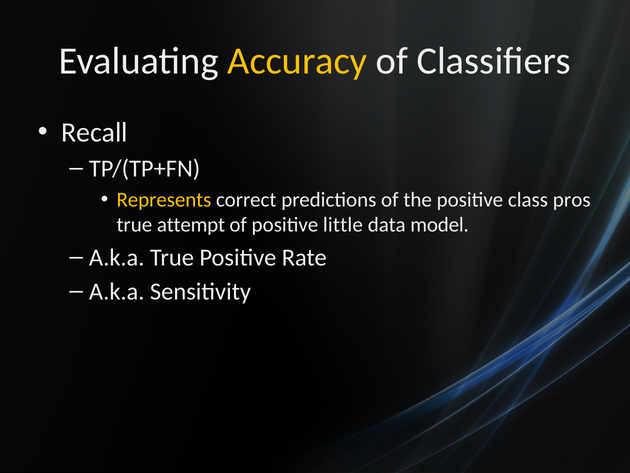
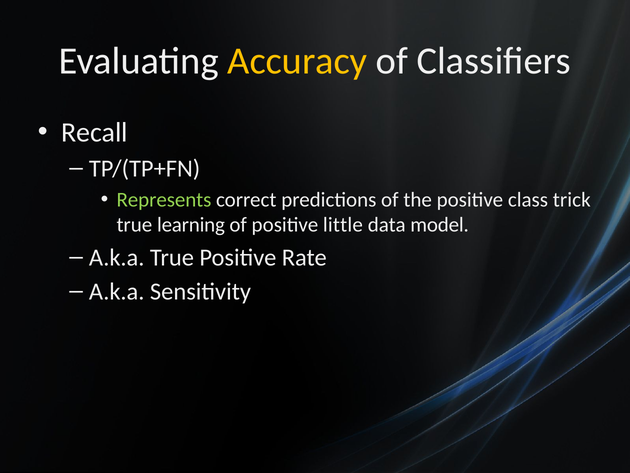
Represents colour: yellow -> light green (164, 200)
pros: pros -> trick (572, 200)
attempt: attempt -> learning (191, 225)
